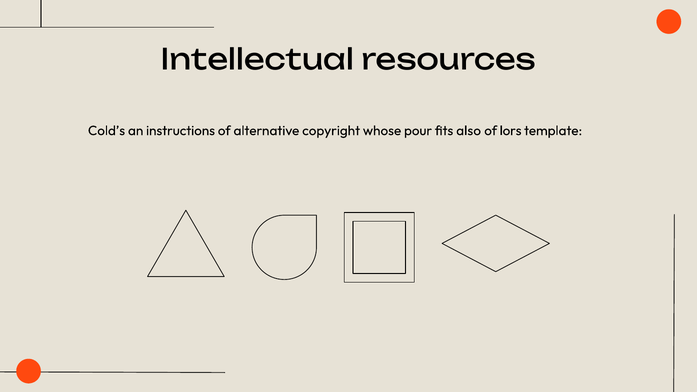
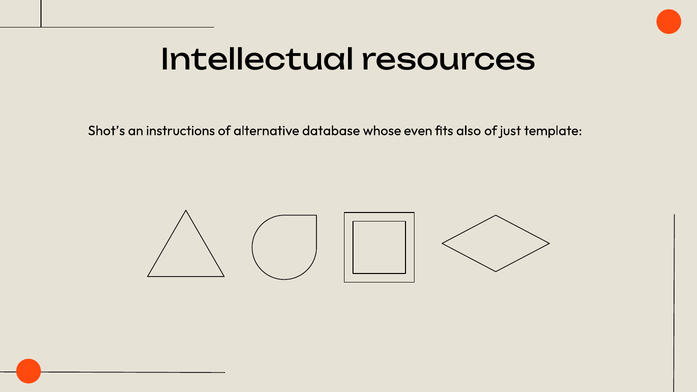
Cold’s: Cold’s -> Shot’s (106, 131)
copyright: copyright -> database (331, 131)
pour: pour -> even (418, 131)
lors: lors -> just (510, 131)
